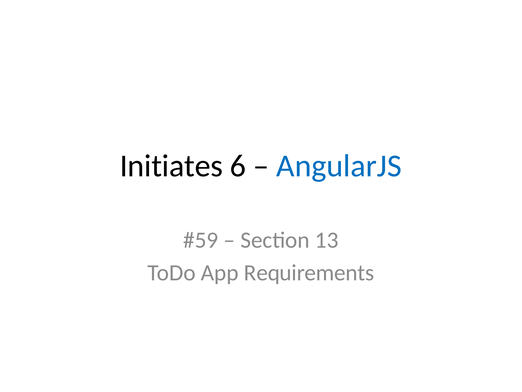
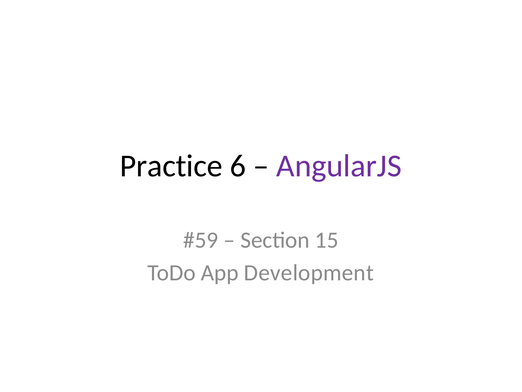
Initiates: Initiates -> Practice (171, 166)
AngularJS colour: blue -> purple (339, 166)
13: 13 -> 15 (327, 240)
Requirements: Requirements -> Development (309, 272)
